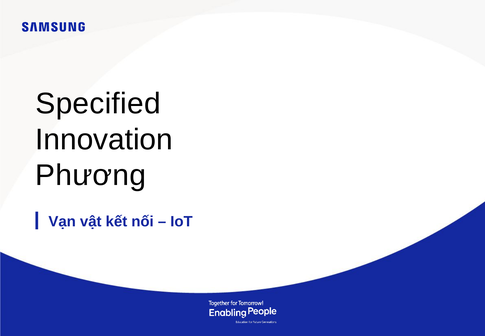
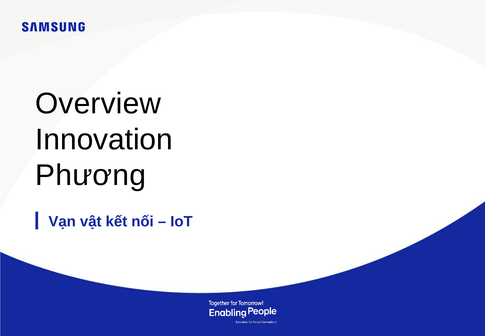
Specified: Specified -> Overview (98, 104)
